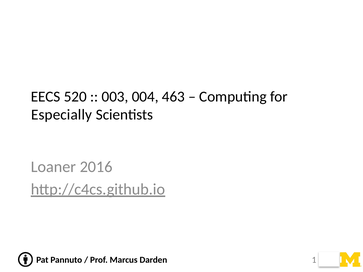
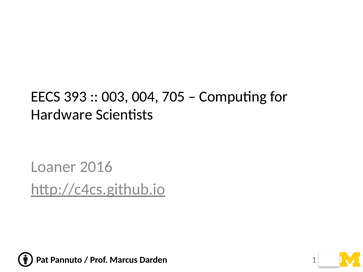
520: 520 -> 393 (75, 97)
463: 463 -> 705 (173, 97)
Especially: Especially -> Hardware (62, 115)
